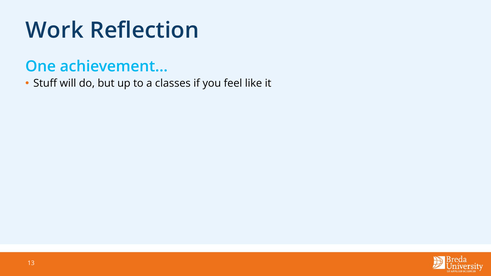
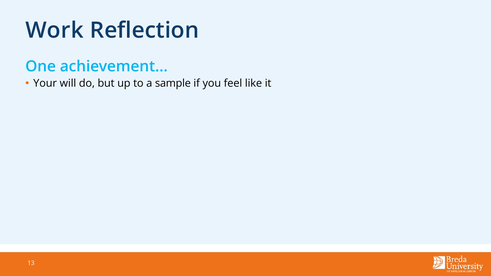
Stuff: Stuff -> Your (45, 83)
classes: classes -> sample (173, 83)
